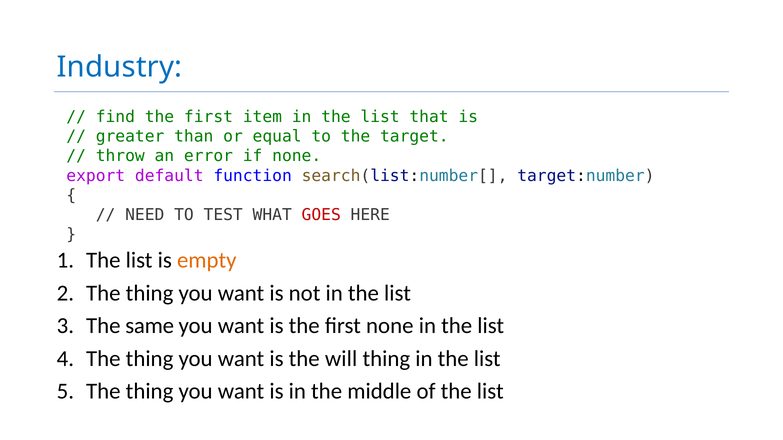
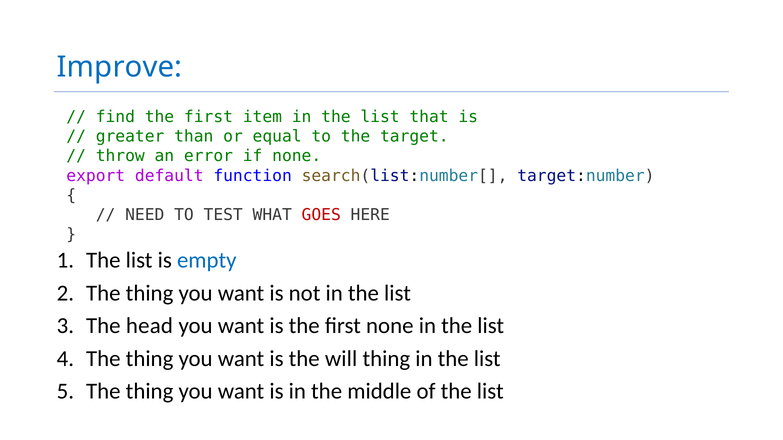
Industry: Industry -> Improve (120, 67)
empty colour: orange -> blue (207, 260)
same: same -> head (149, 326)
